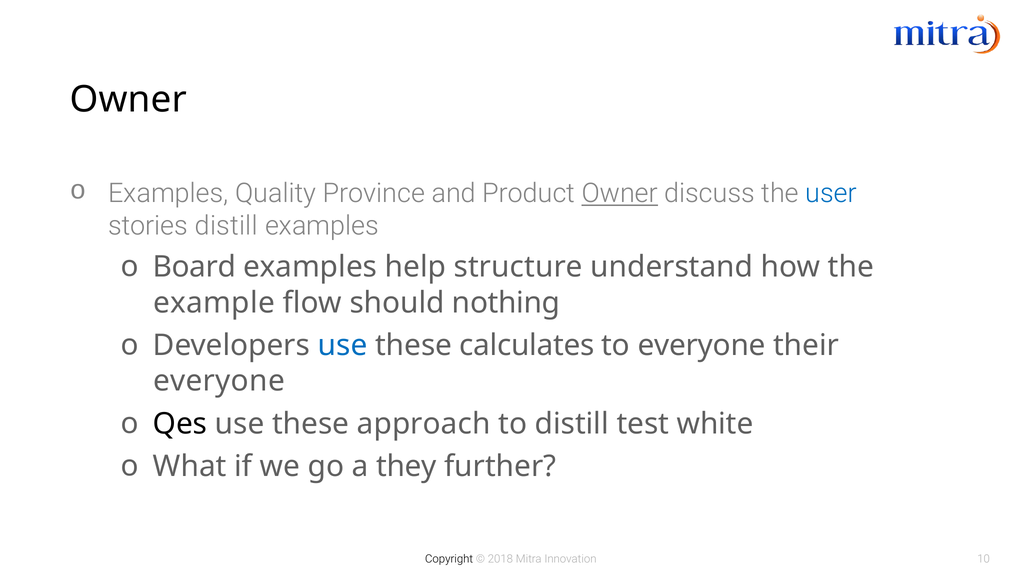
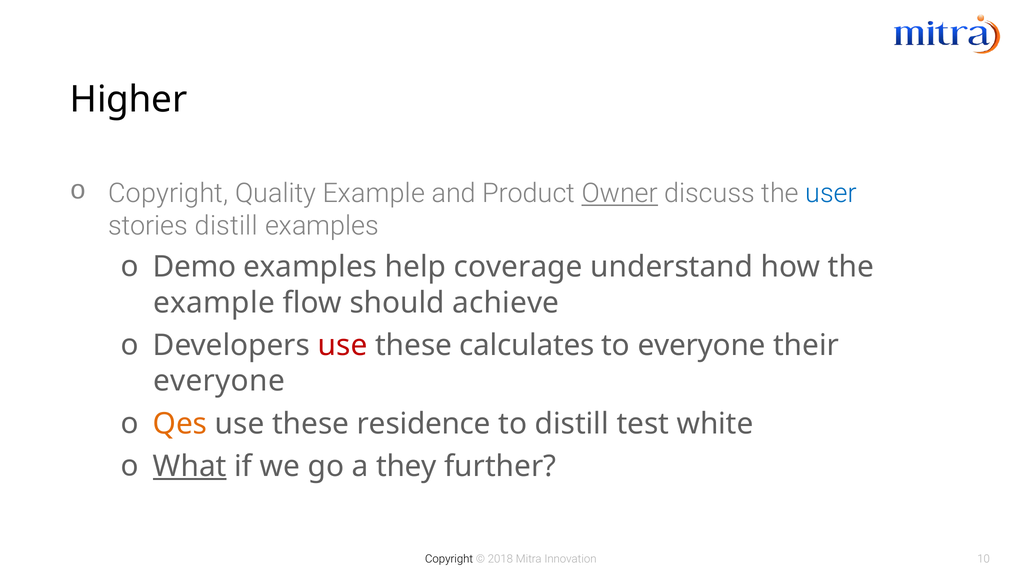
Owner: Owner -> Higher (129, 99)
Examples: Examples -> Copyright (168, 193)
Quality Province: Province -> Example (374, 193)
Board: Board -> Demo (194, 267)
structure: structure -> coverage (518, 267)
nothing: nothing -> achieve (506, 303)
use colour: blue -> red (343, 345)
Qes colour: black -> orange (180, 424)
approach: approach -> residence (424, 424)
What underline: none -> present (190, 466)
